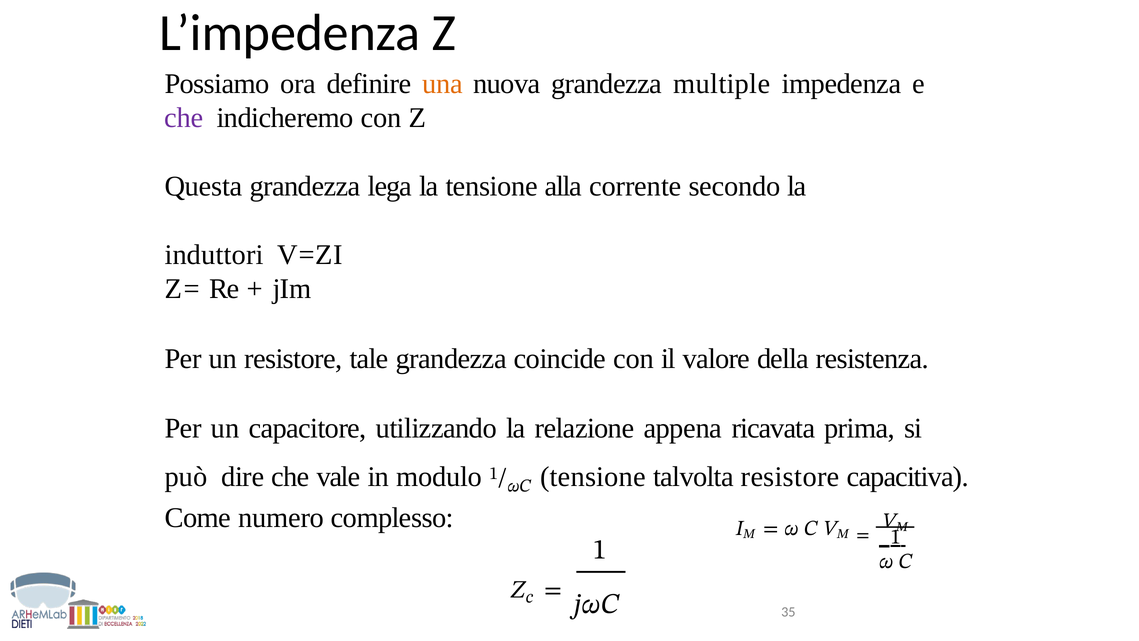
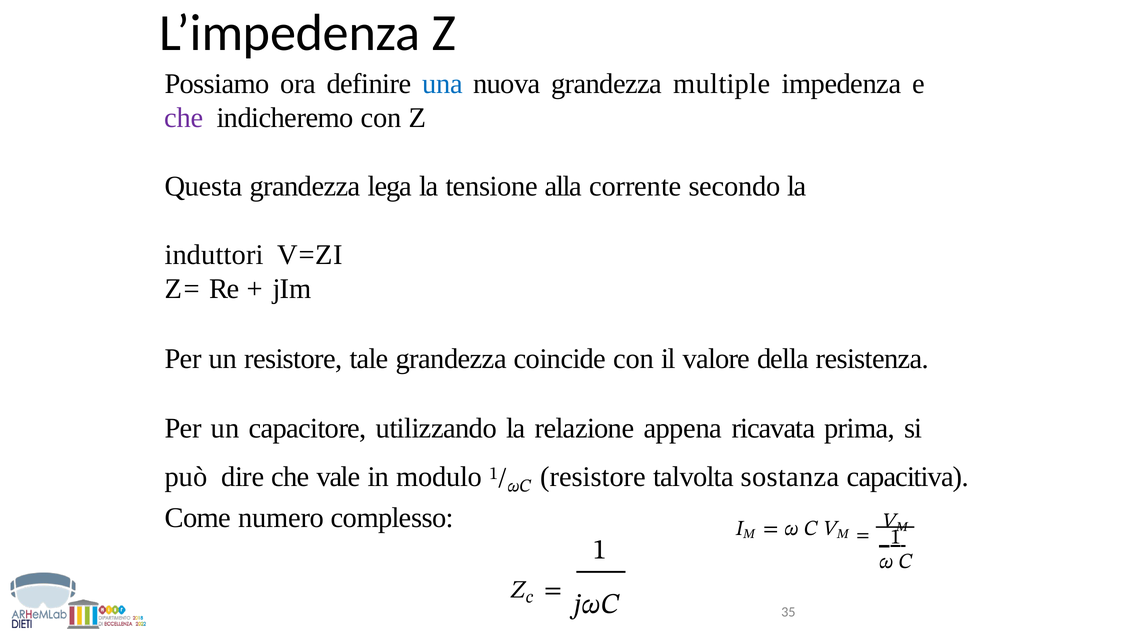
una colour: orange -> blue (443, 84)
tensione: tensione -> resistore (593, 477)
talvolta resistore: resistore -> sostanza (790, 477)
